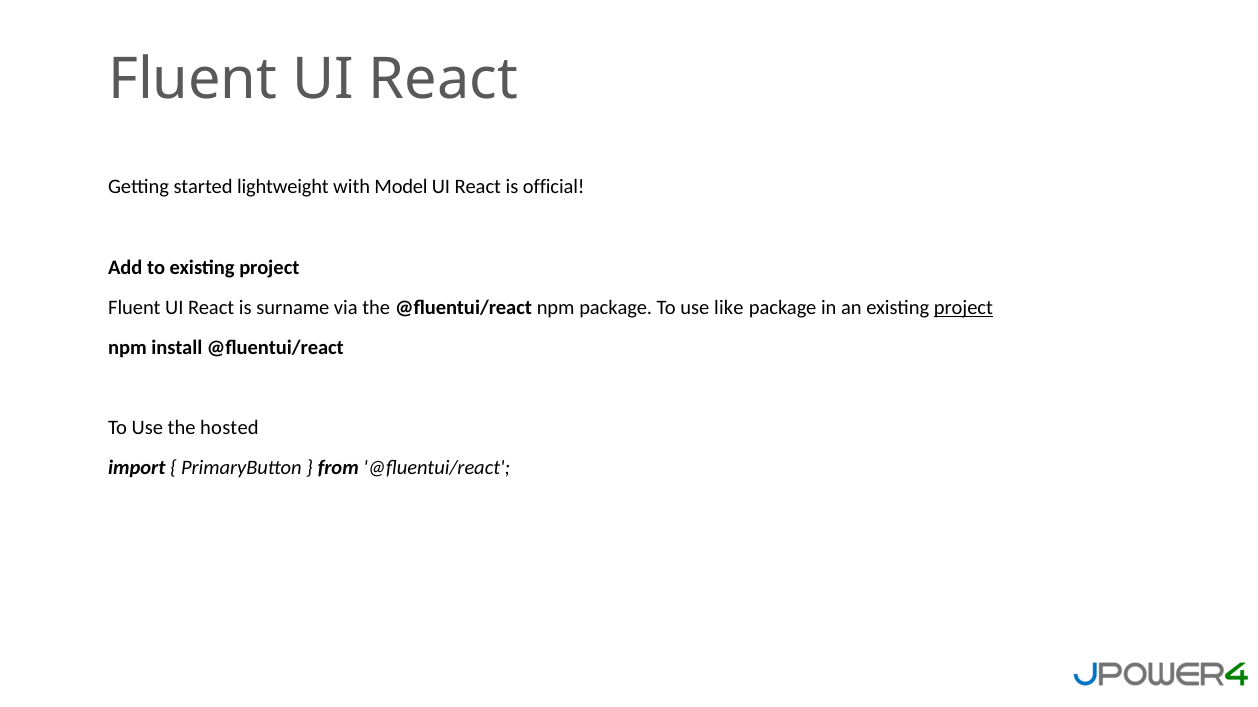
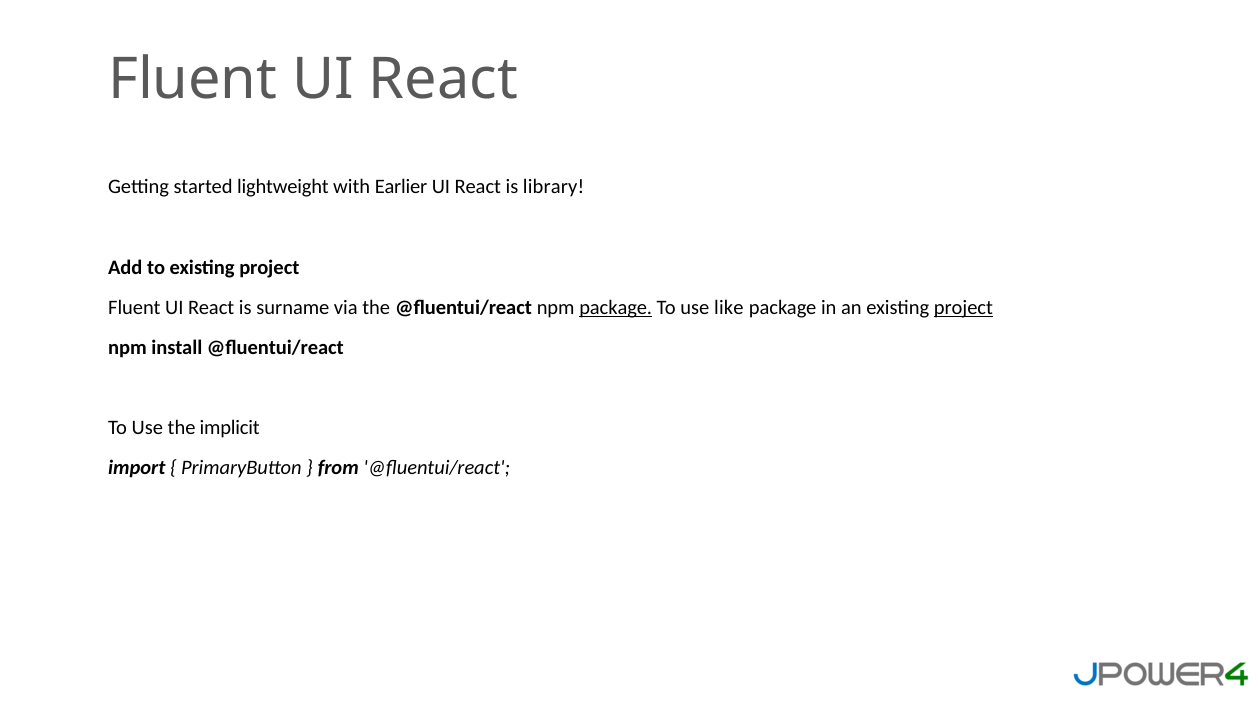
Model: Model -> Earlier (401, 187)
official: official -> library (554, 187)
package underline: none -> present (616, 308)
hosted: hosted -> implicit (230, 428)
